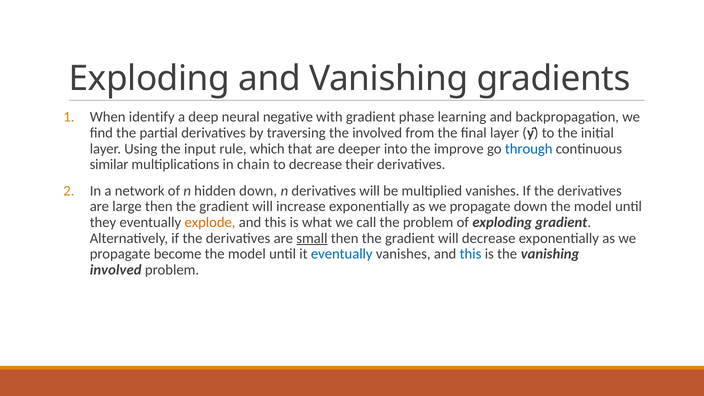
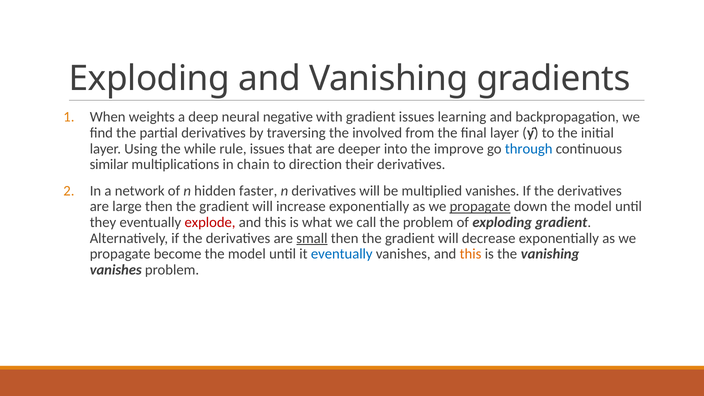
identify: identify -> weights (152, 117)
gradient phase: phase -> issues (417, 117)
input: input -> while (200, 149)
rule which: which -> issues (267, 149)
to decrease: decrease -> direction (316, 165)
hidden down: down -> faster (258, 191)
propagate underline: none -> present (480, 207)
explode colour: orange -> red (210, 222)
this colour: blue -> orange (471, 254)
involved: involved -> vanishes (116, 270)
